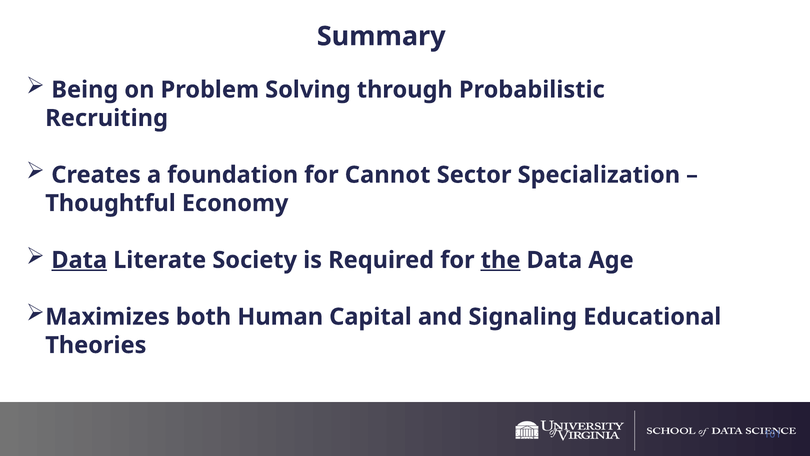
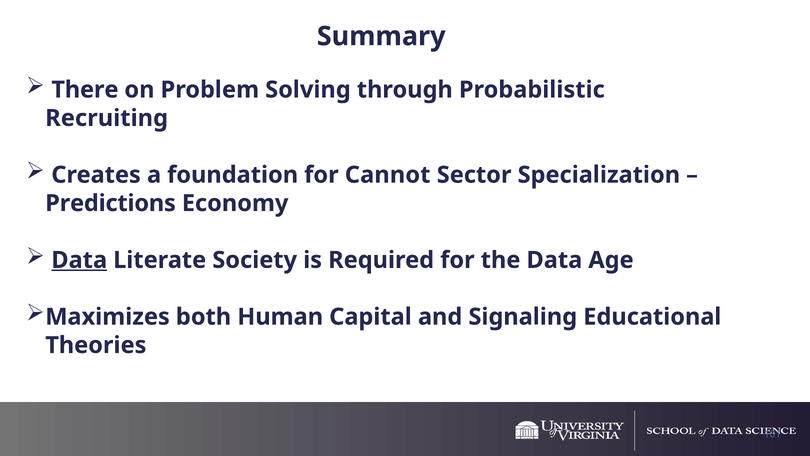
Being: Being -> There (85, 90)
Thoughtful: Thoughtful -> Predictions (111, 203)
the underline: present -> none (501, 260)
